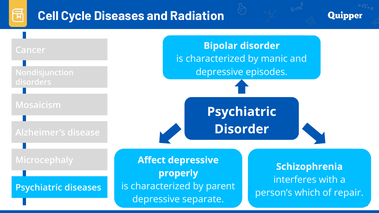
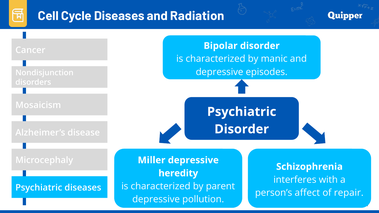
Affect: Affect -> Miller (152, 160)
properly: properly -> heredity (178, 173)
which: which -> affect (307, 193)
separate: separate -> pollution (203, 200)
